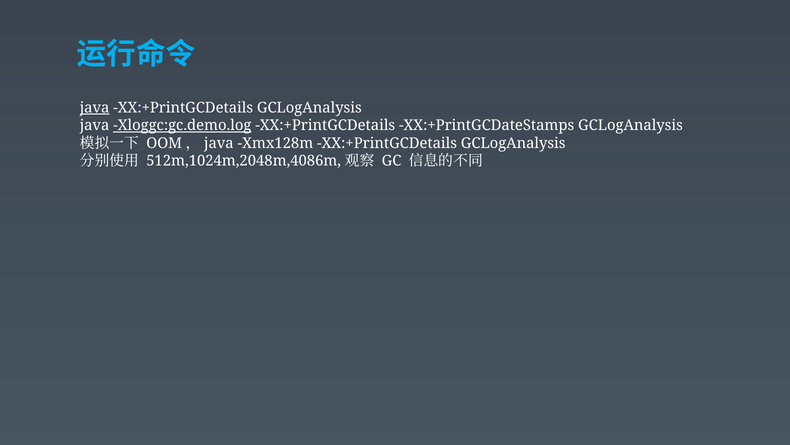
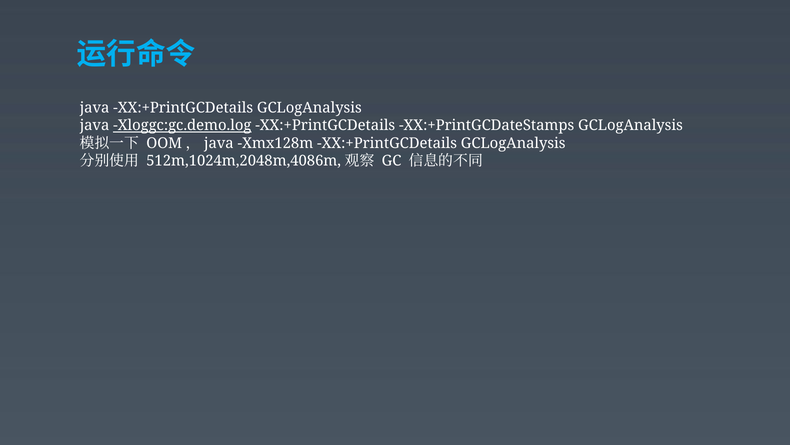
java underline: present -> none (95, 107)
